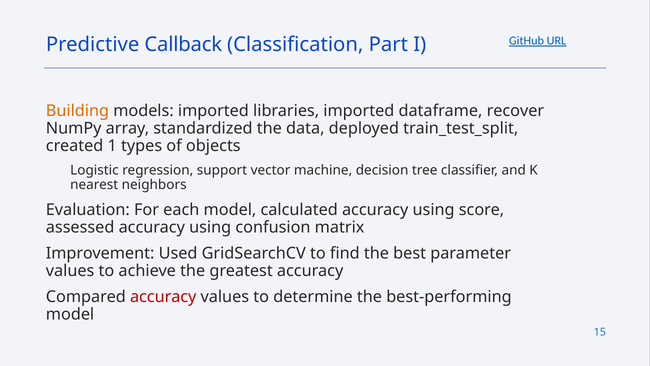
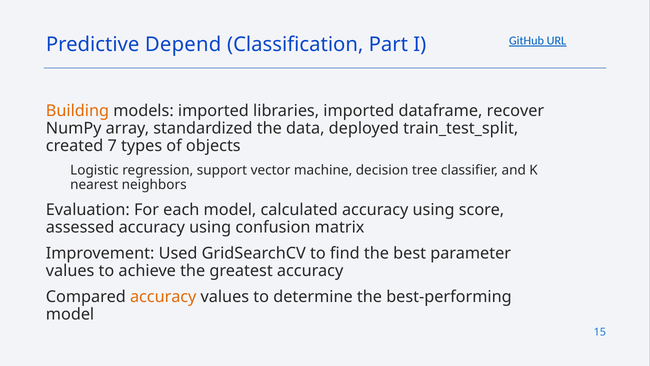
Callback: Callback -> Depend (183, 44)
1: 1 -> 7 (112, 146)
accuracy colour: red -> orange (163, 297)
